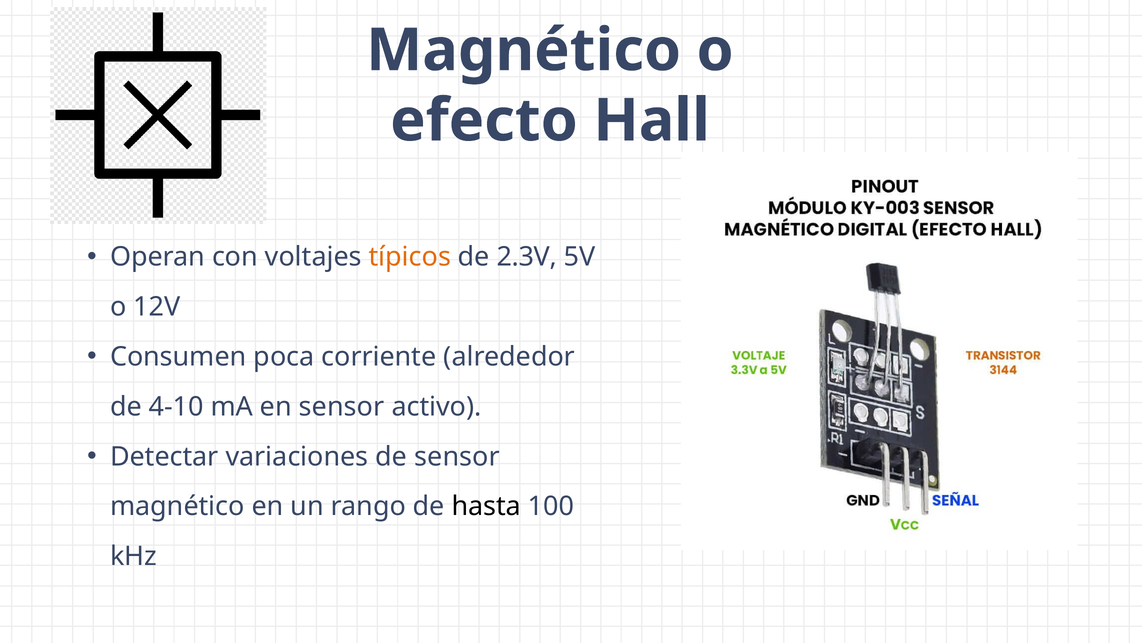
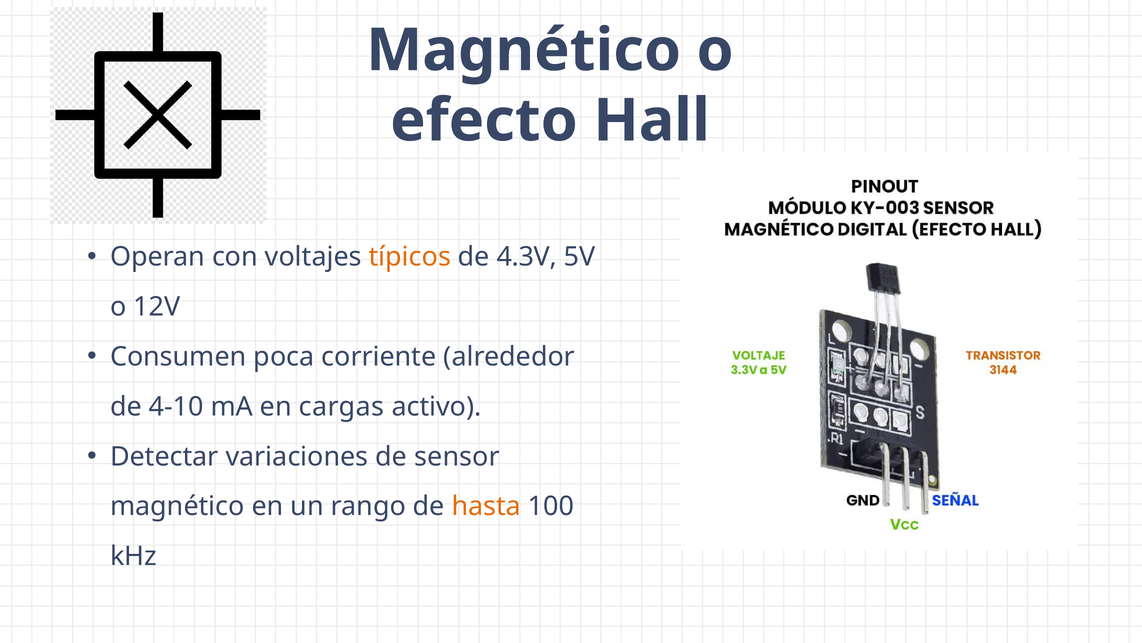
2.3V: 2.3V -> 4.3V (527, 257)
en sensor: sensor -> cargas (342, 406)
hasta colour: black -> orange (486, 506)
